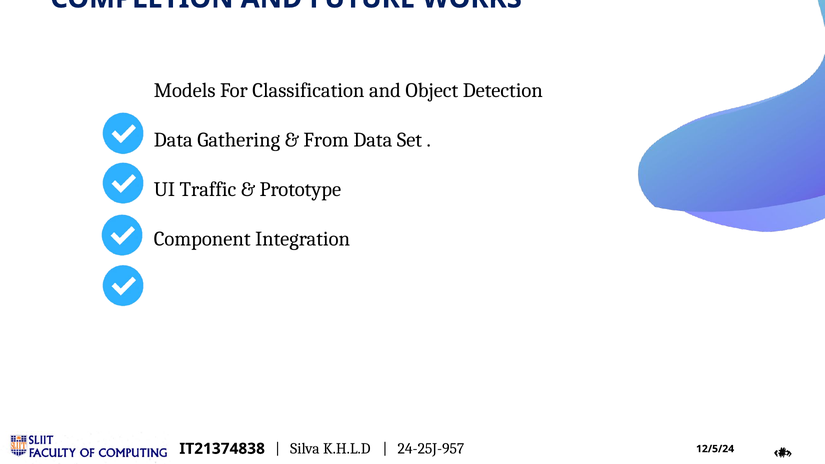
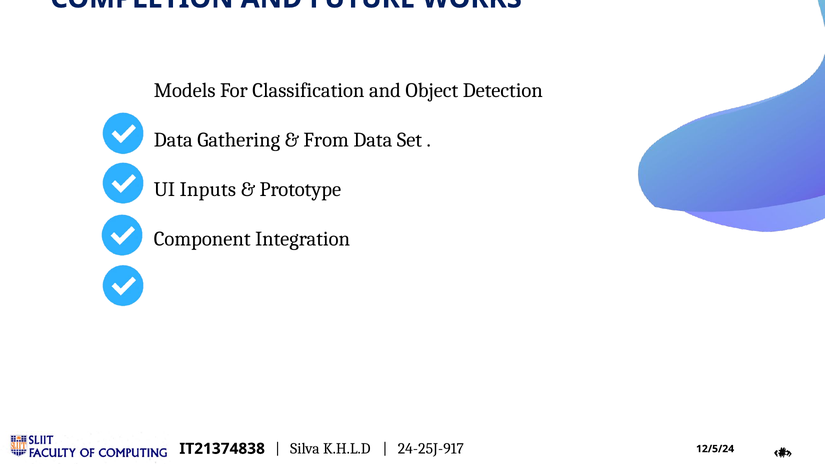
Traffic: Traffic -> Inputs (208, 189)
24-25J-957: 24-25J-957 -> 24-25J-917 (431, 449)
